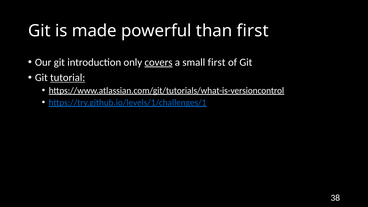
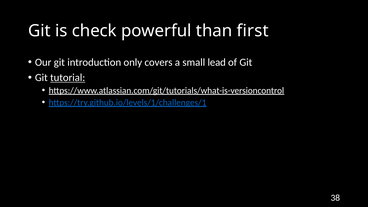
made: made -> check (94, 31)
covers underline: present -> none (159, 62)
small first: first -> lead (217, 62)
